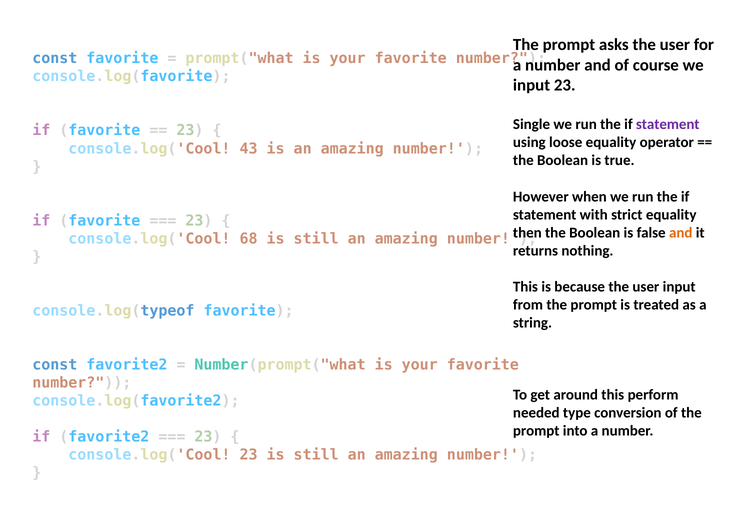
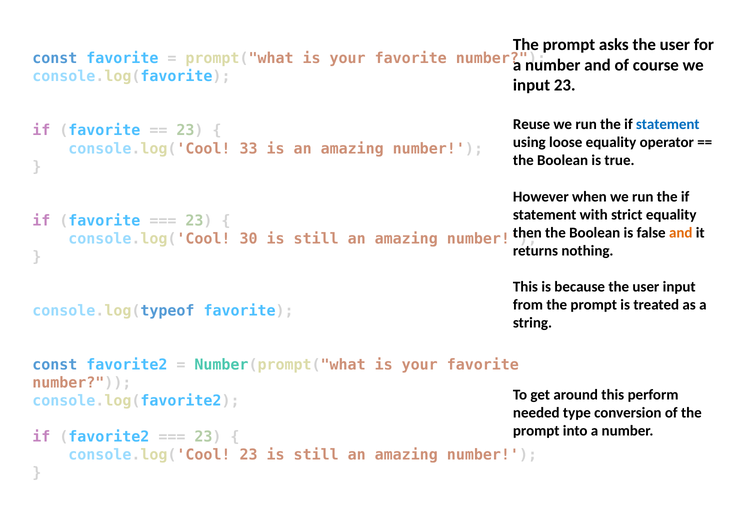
Single: Single -> Reuse (532, 124)
statement colour: purple -> blue (668, 124)
43: 43 -> 33 (249, 148)
68: 68 -> 30 (249, 239)
